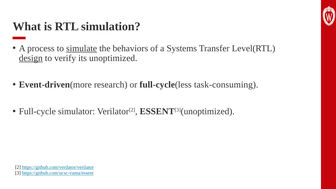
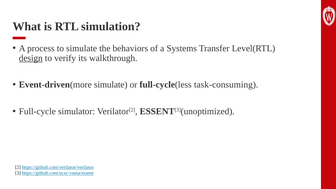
simulate underline: present -> none (82, 48)
unoptimized: unoptimized -> walkthrough (113, 58)
Event-driven(more research: research -> simulate (111, 85)
